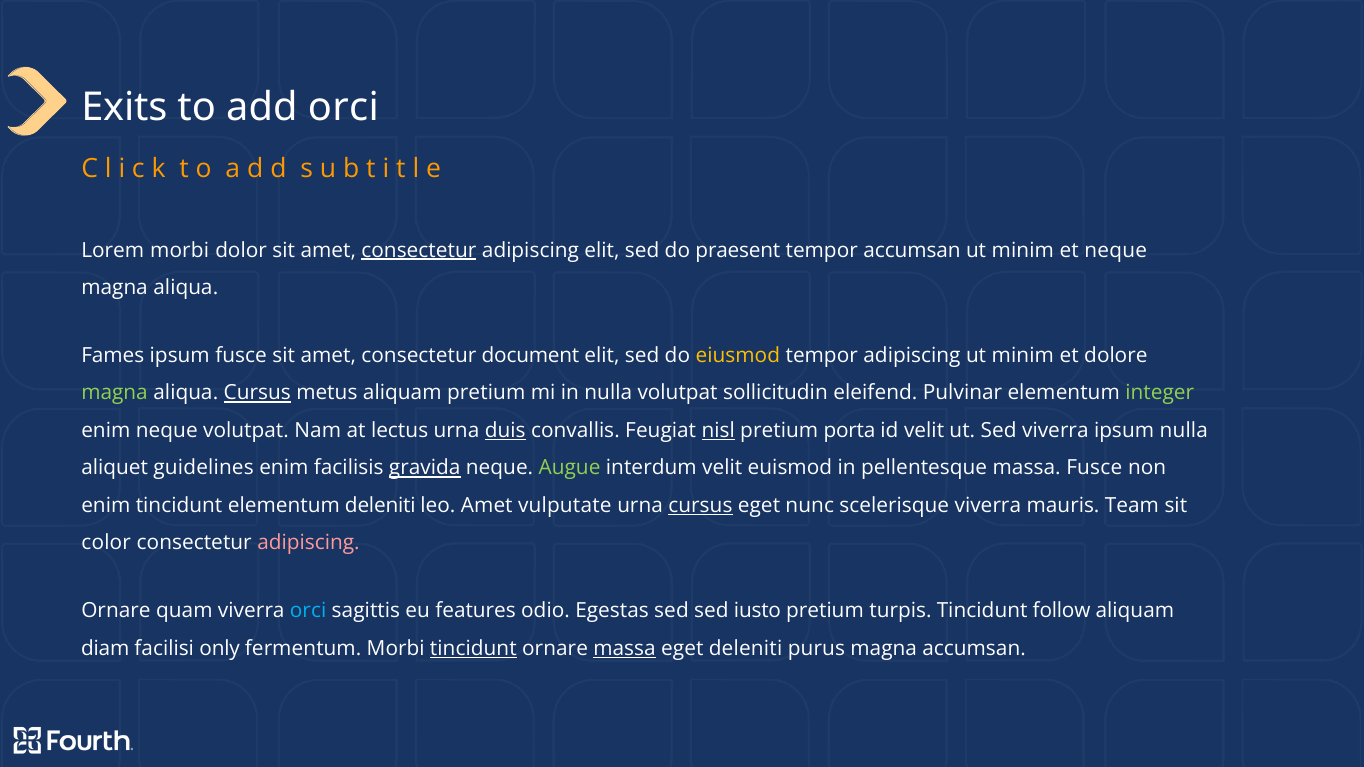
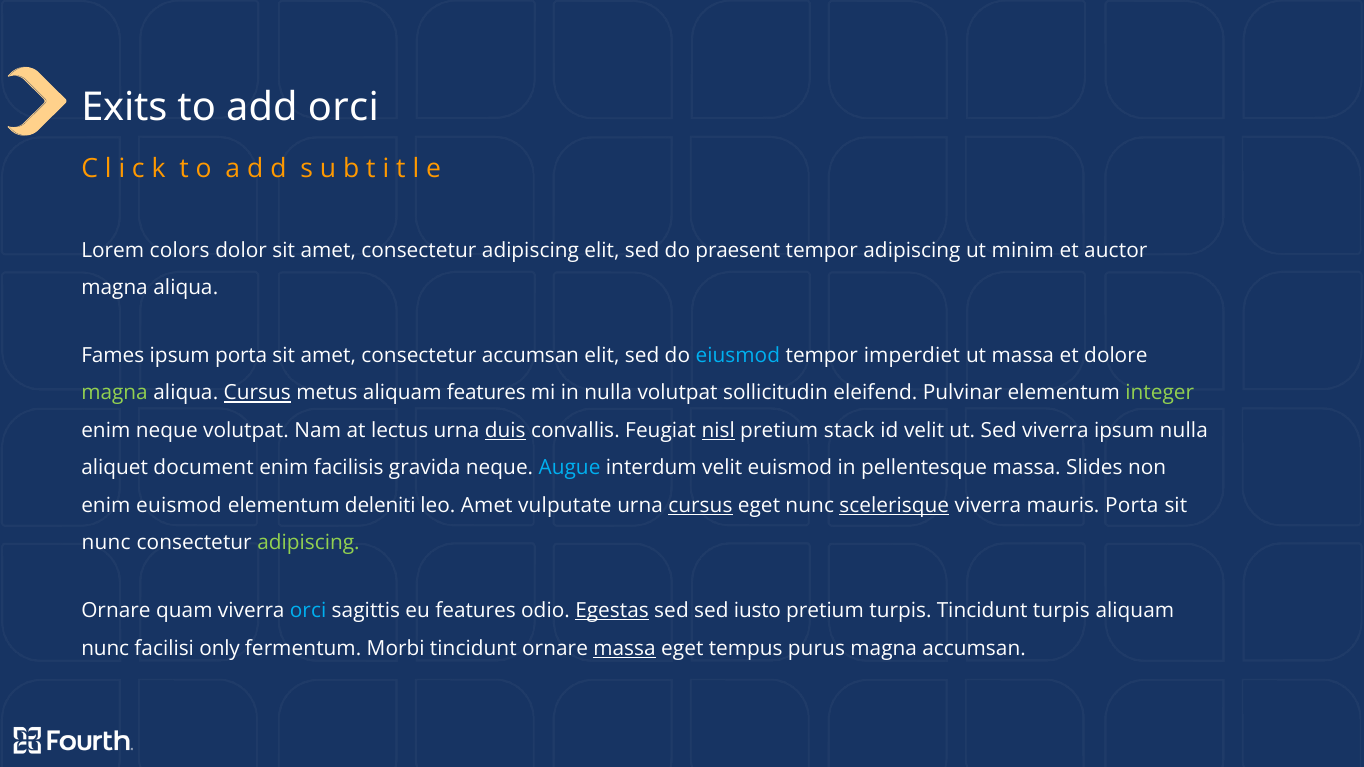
Lorem morbi: morbi -> colors (180, 250)
consectetur underline: present -> none (419, 250)
tempor accumsan: accumsan -> adipiscing (912, 250)
et neque: neque -> auctor (1116, 250)
ipsum fusce: fusce -> porta (241, 356)
consectetur document: document -> accumsan (530, 356)
eiusmod colour: yellow -> light blue (738, 356)
tempor adipiscing: adipiscing -> imperdiet (912, 356)
minim: minim -> massa (1023, 356)
aliquam pretium: pretium -> features (486, 393)
porta: porta -> stack (849, 431)
guidelines: guidelines -> document (204, 468)
gravida underline: present -> none (425, 468)
Augue colour: light green -> light blue (570, 468)
massa Fusce: Fusce -> Slides (1094, 468)
enim tincidunt: tincidunt -> euismod (179, 506)
scelerisque underline: none -> present (894, 506)
mauris Team: Team -> Porta (1132, 506)
color: color -> nunc (106, 543)
adipiscing colour: pink -> light green (308, 543)
Egestas underline: none -> present (612, 611)
Tincidunt follow: follow -> turpis (1061, 611)
diam: diam -> nunc (105, 649)
tincidunt underline: present -> none (473, 649)
eget deleniti: deleniti -> tempus (746, 649)
